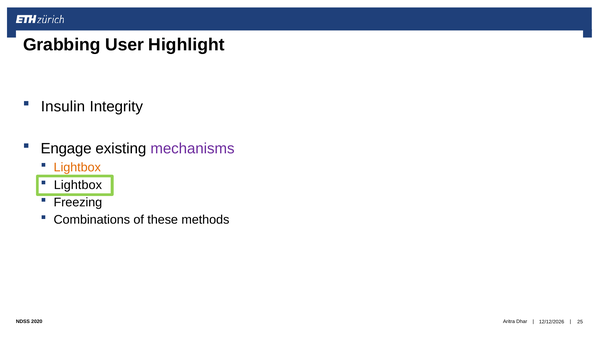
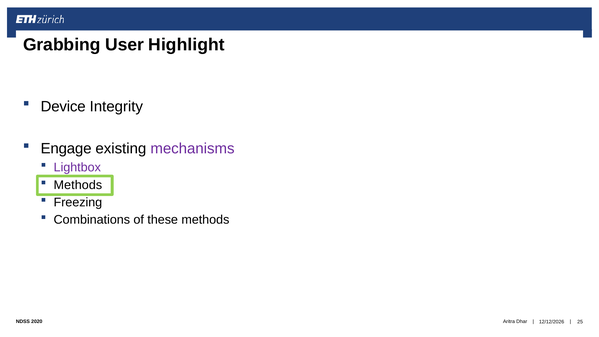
Insulin: Insulin -> Device (63, 106)
Lightbox colour: orange -> purple (77, 167)
Lightbox: Lightbox -> Methods (78, 185)
